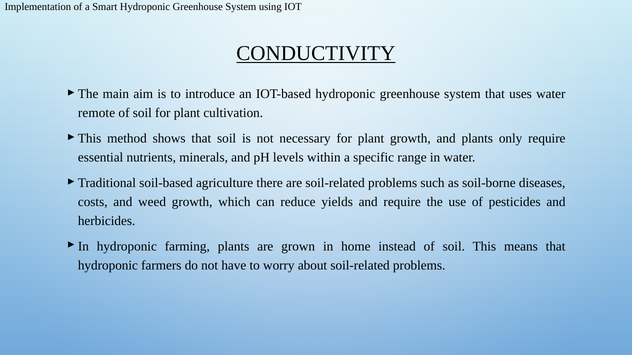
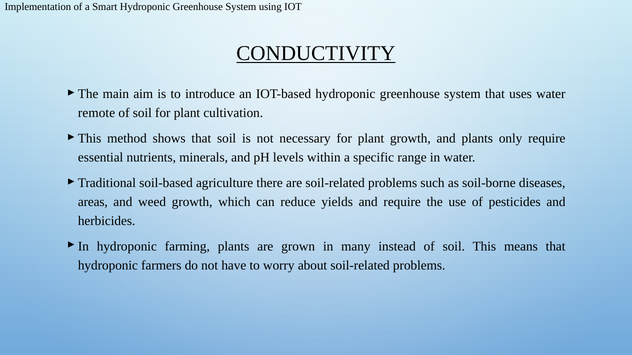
costs: costs -> areas (93, 202)
home: home -> many (356, 247)
